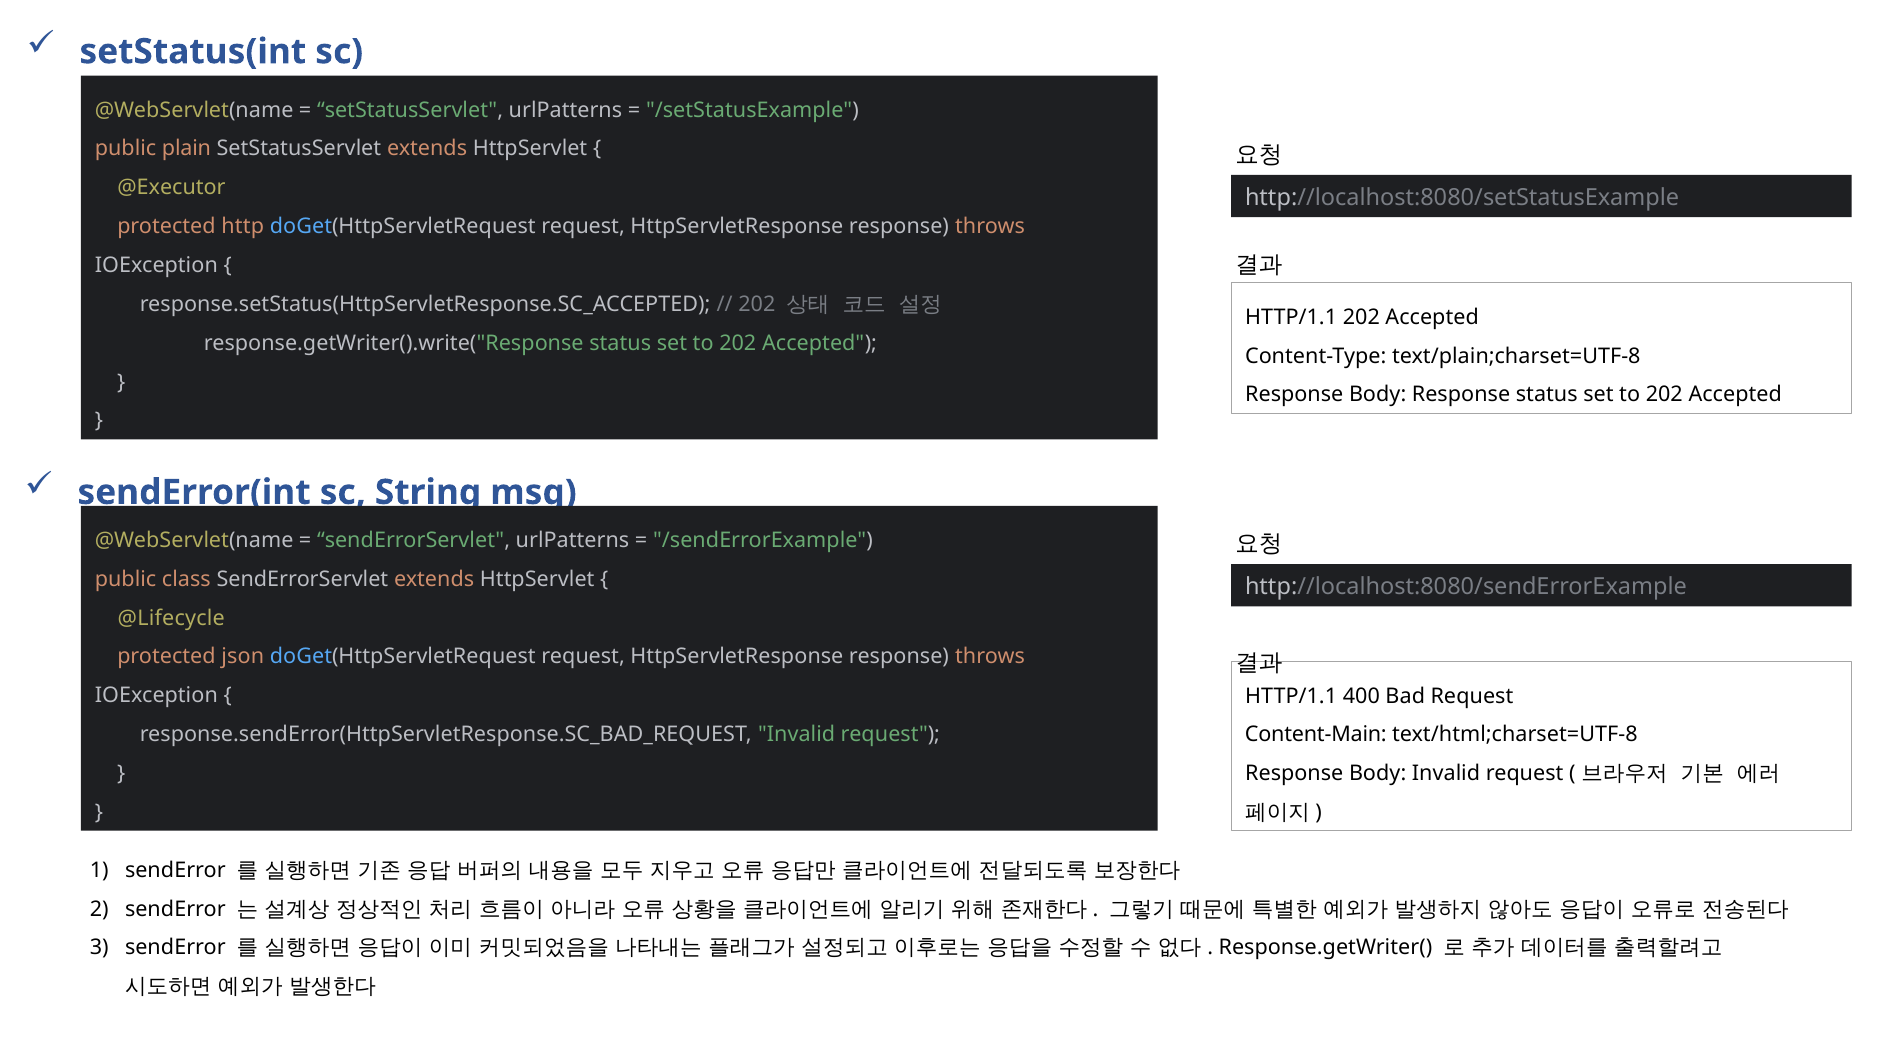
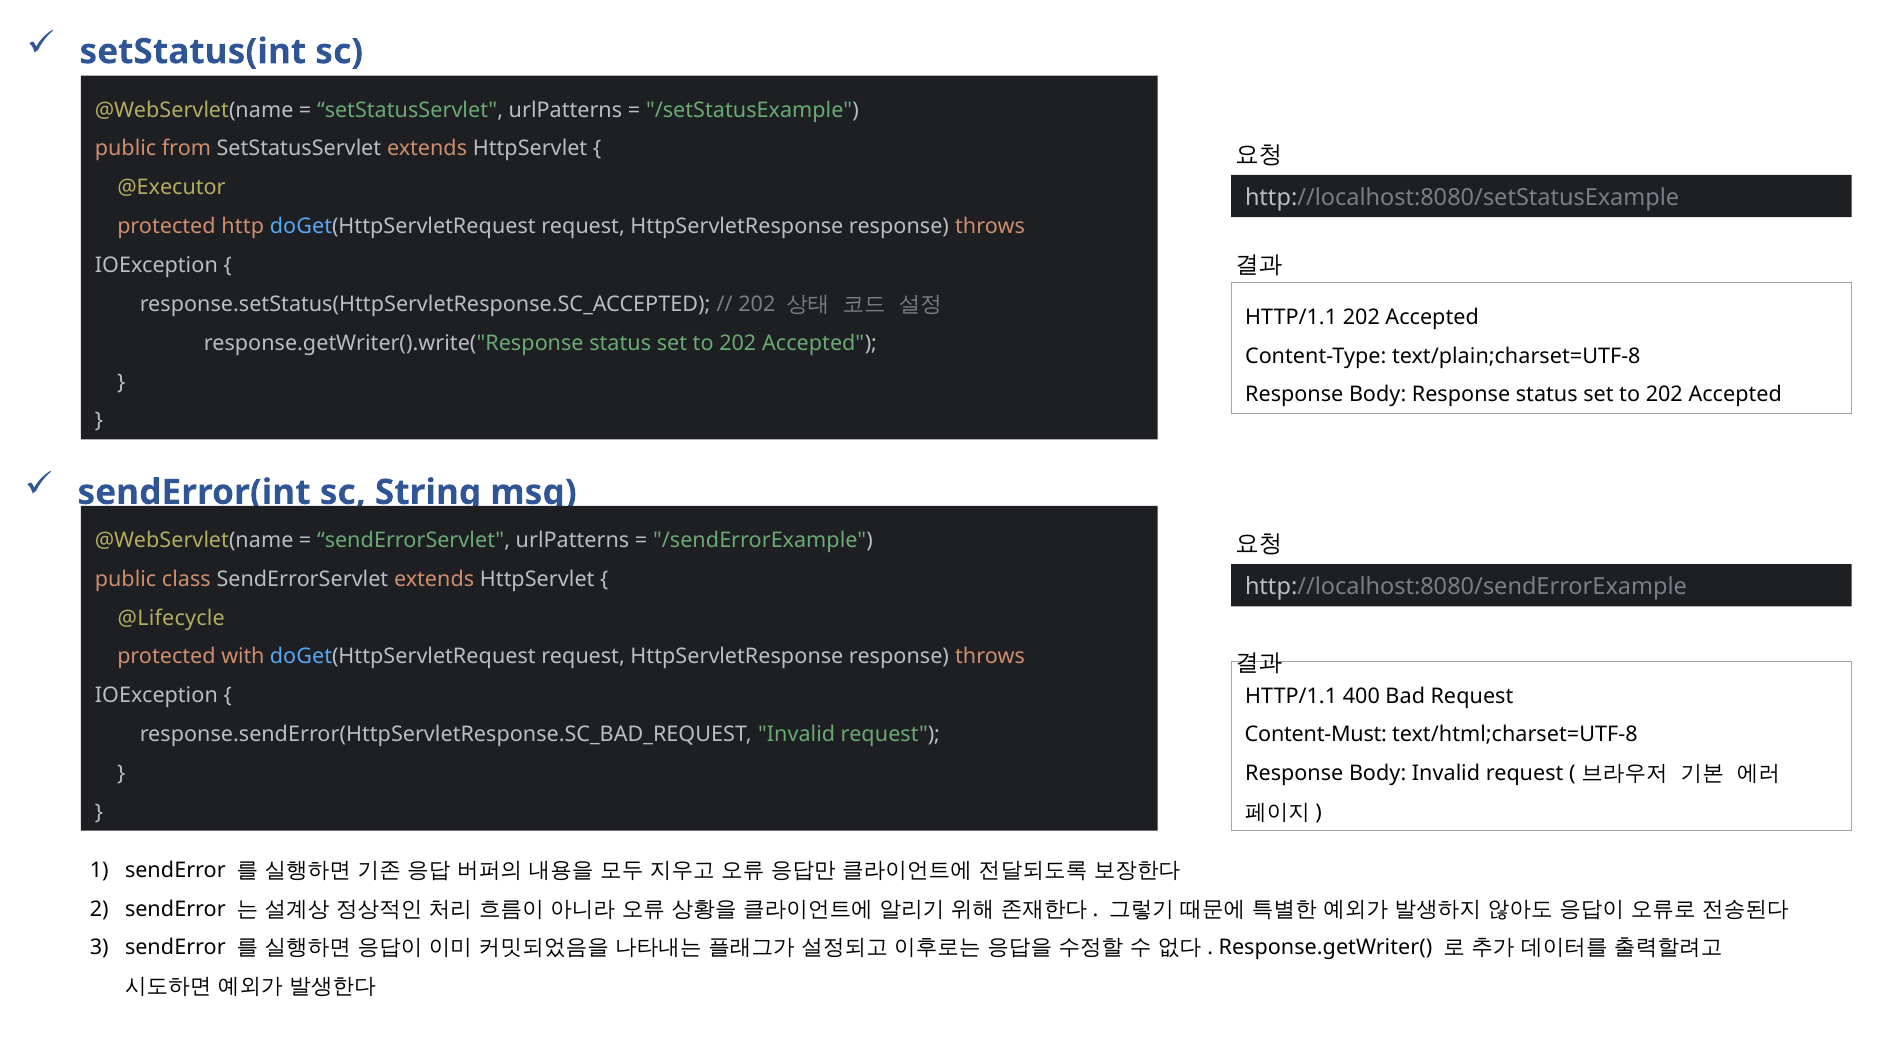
plain: plain -> from (186, 149)
json: json -> with (243, 657)
Content-Main: Content-Main -> Content-Must (1316, 735)
